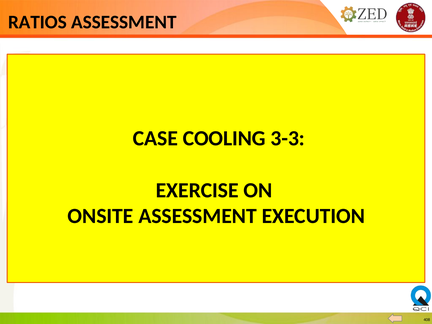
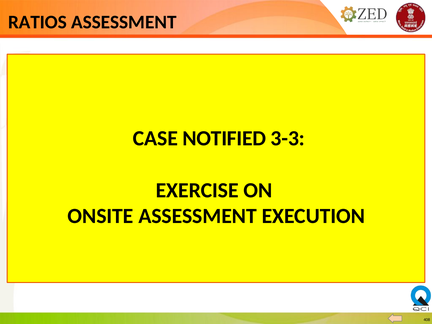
COOLING: COOLING -> NOTIFIED (224, 138)
